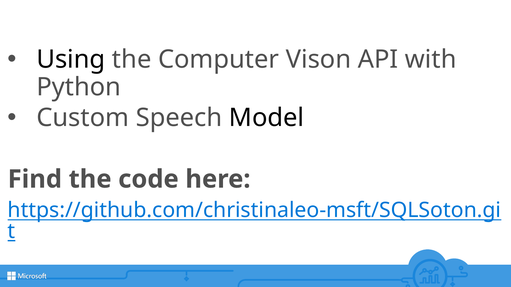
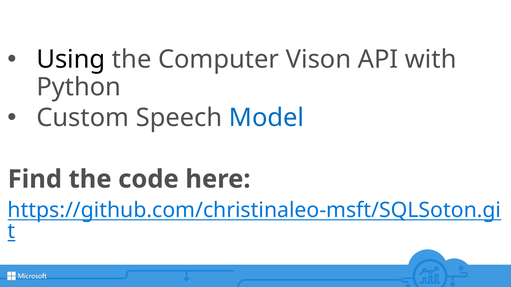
Model colour: black -> blue (267, 118)
